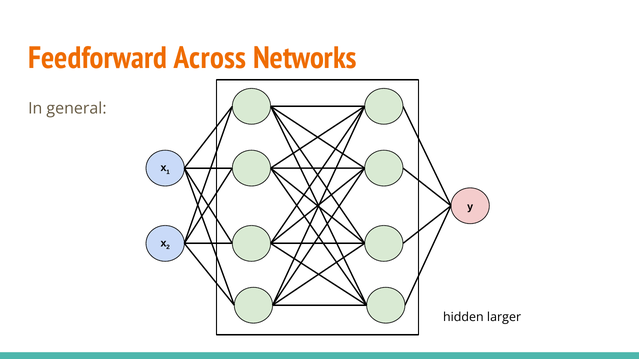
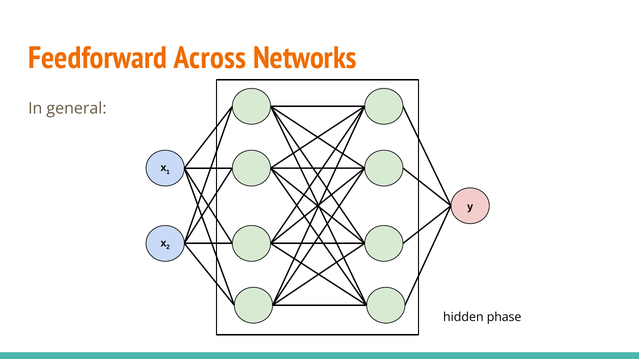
larger: larger -> phase (504, 317)
